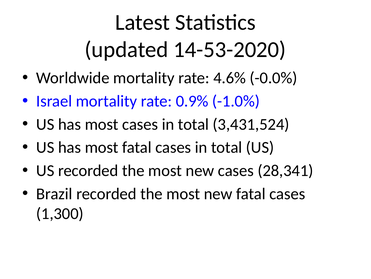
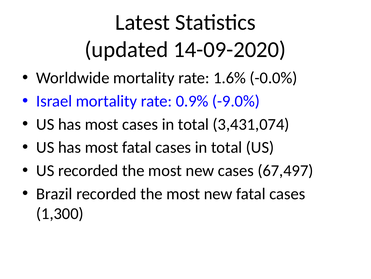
14-53-2020: 14-53-2020 -> 14-09-2020 (230, 50)
4.6%: 4.6% -> 1.6% (230, 78)
-1.0%: -1.0% -> -9.0% (236, 101)
3,431,524: 3,431,524 -> 3,431,074 (251, 124)
28,341: 28,341 -> 67,497 (285, 170)
